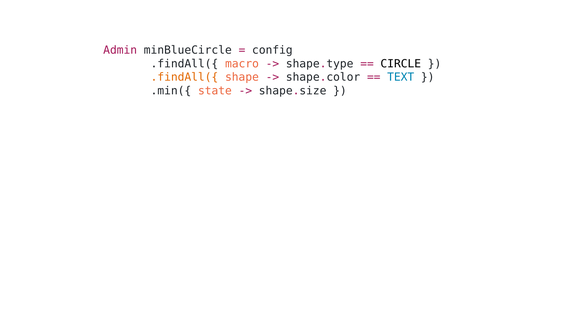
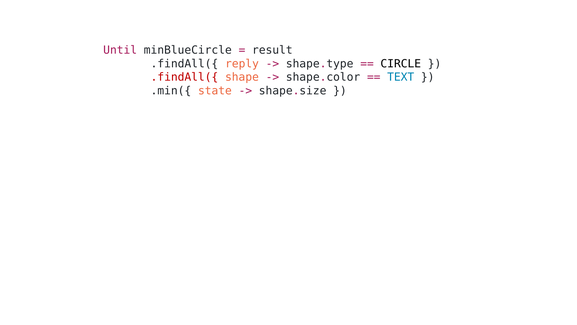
Admin: Admin -> Until (120, 50)
config: config -> result (272, 50)
macro: macro -> reply (242, 64)
.findAll({ colour: orange -> red (184, 77)
